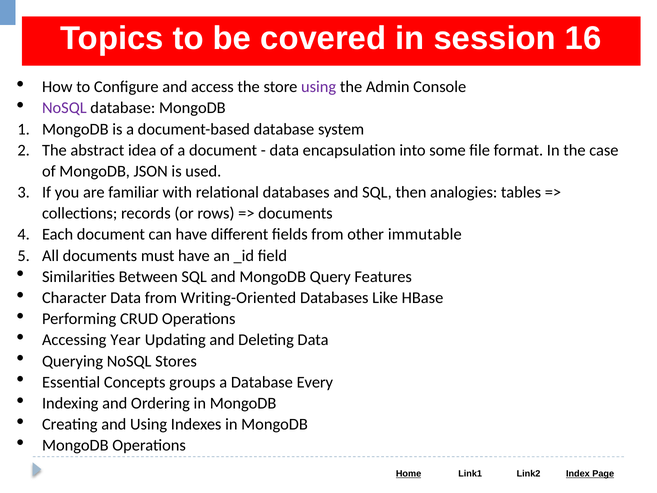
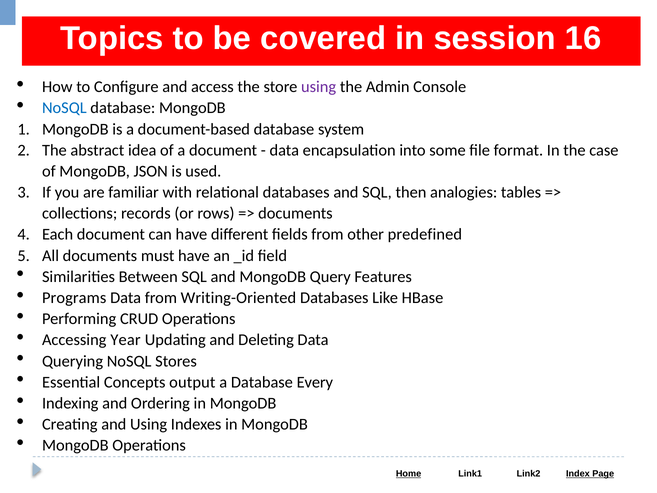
NoSQL colour: purple -> blue (64, 108)
immutable: immutable -> predefined (425, 234)
Character: Character -> Programs (74, 298)
groups: groups -> output (192, 382)
